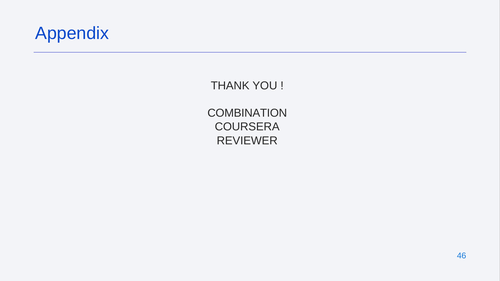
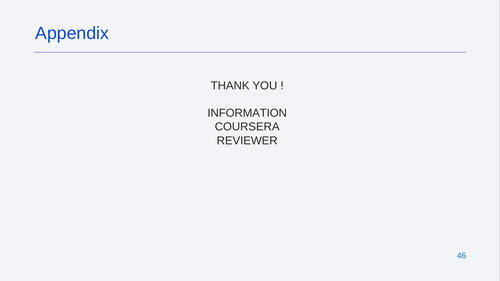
COMBINATION: COMBINATION -> INFORMATION (247, 113)
